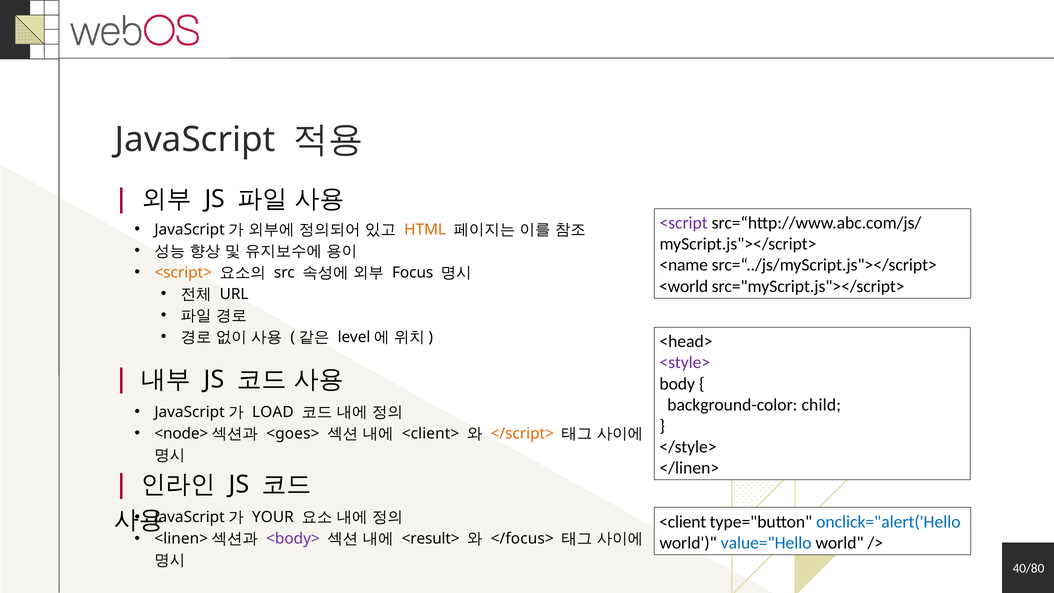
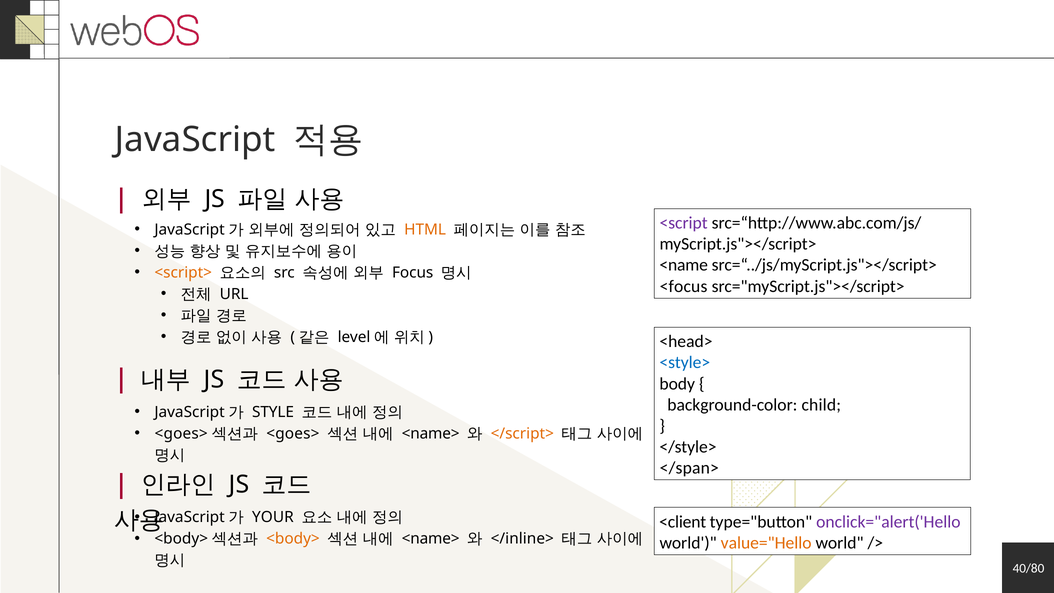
<world: <world -> <focus (684, 286)
<style> colour: purple -> blue (685, 363)
LOAD: LOAD -> STYLE (273, 412)
<node>: <node> -> <goes> (181, 433)
<client>: <client> -> <name> (431, 433)
</linen>: </linen> -> </span> (689, 468)
onclick="alert('Hello colour: blue -> purple (888, 522)
<linen>: <linen> -> <body> (181, 539)
<body> colour: purple -> orange (293, 539)
<result>: <result> -> <name> (431, 539)
</focus>: </focus> -> </inline> (522, 539)
value="Hello colour: blue -> orange (766, 543)
